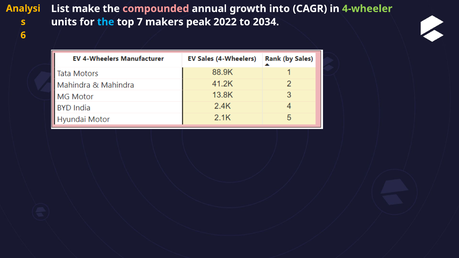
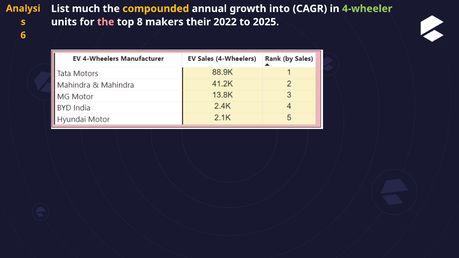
make: make -> much (86, 9)
compounded colour: pink -> yellow (156, 9)
the colour: light blue -> pink (106, 22)
7: 7 -> 8 (140, 22)
peak: peak -> their (198, 22)
2034: 2034 -> 2025 (266, 22)
